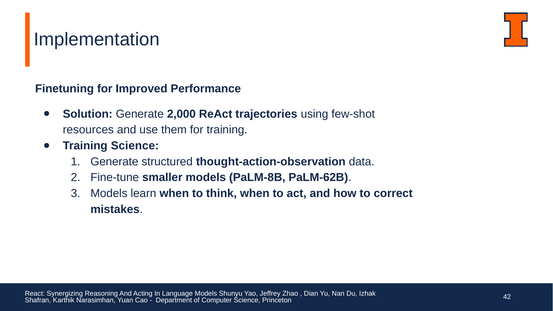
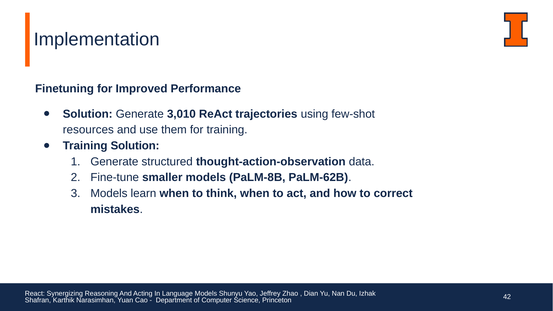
2,000: 2,000 -> 3,010 (181, 114)
Training Science: Science -> Solution (135, 146)
